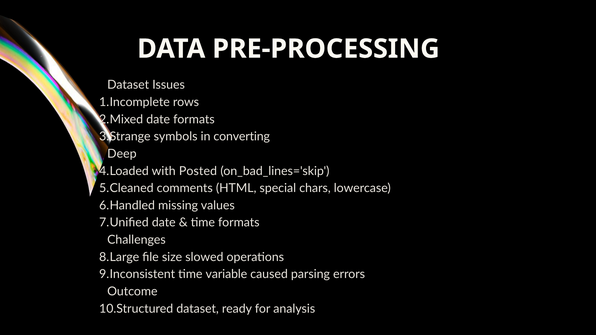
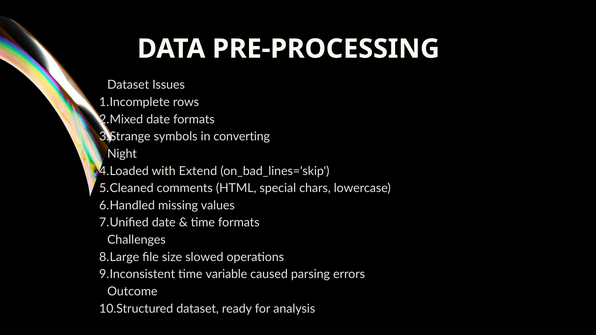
Deep: Deep -> Night (122, 154)
Posted: Posted -> Extend (198, 171)
